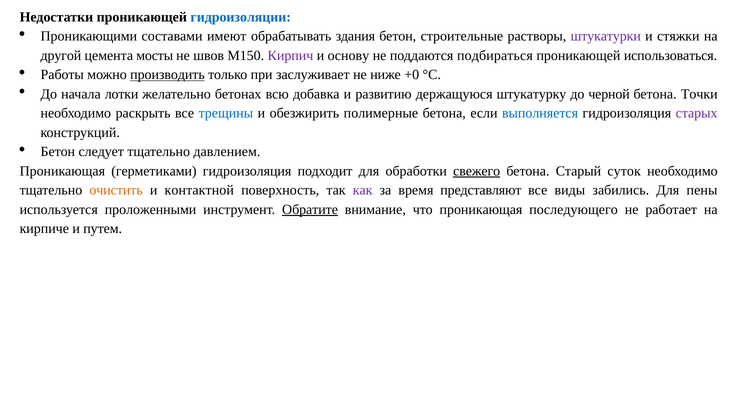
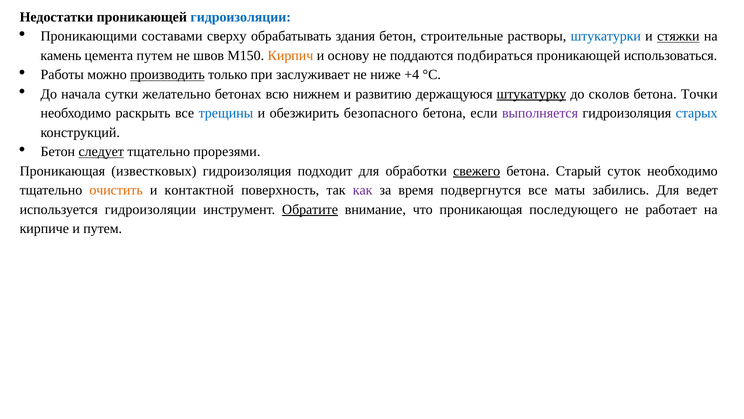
имеют: имеют -> сверху (227, 36)
штукатурки colour: purple -> blue (606, 36)
стяжки underline: none -> present (678, 36)
другой: другой -> камень (61, 55)
цемента мосты: мосты -> путем (155, 55)
Кирпич colour: purple -> orange (290, 55)
+0: +0 -> +4 (412, 75)
лотки: лотки -> сутки (122, 94)
добавка: добавка -> нижнем (316, 94)
штукатурку underline: none -> present (532, 94)
черной: черной -> сколов (609, 94)
полимерные: полимерные -> безопасного (381, 113)
выполняется colour: blue -> purple (540, 113)
старых colour: purple -> blue (697, 113)
следует underline: none -> present (101, 152)
давлением: давлением -> прорезями (227, 152)
герметиками: герметиками -> известковых (154, 171)
представляют: представляют -> подвергнутся (481, 190)
виды: виды -> маты (570, 190)
пены: пены -> ведет (702, 190)
используется проложенными: проложенными -> гидроизоляции (150, 209)
